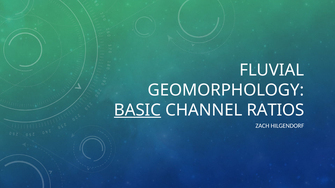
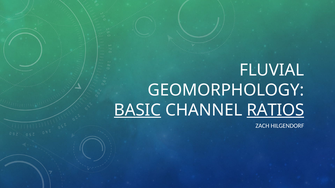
RATIOS underline: none -> present (275, 110)
